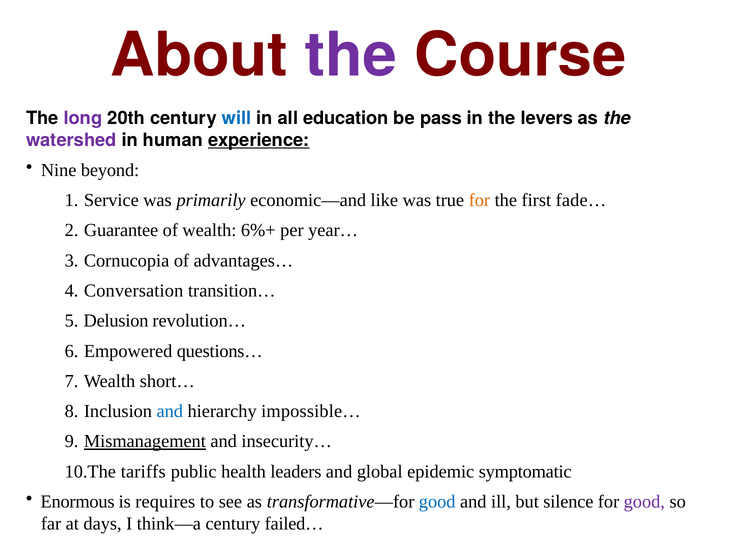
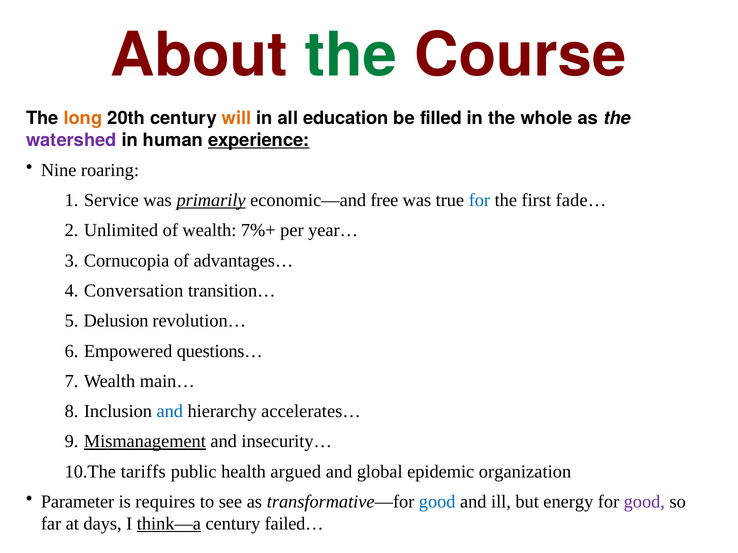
the colour: purple -> green (351, 55)
long colour: purple -> orange (83, 118)
will colour: blue -> orange (237, 118)
pass: pass -> filled (441, 118)
levers: levers -> whole (547, 118)
beyond: beyond -> roaring (110, 170)
primarily underline: none -> present (211, 201)
like: like -> free (384, 201)
for colour: orange -> blue (479, 201)
Guarantee: Guarantee -> Unlimited (121, 231)
6%+: 6%+ -> 7%+ (258, 231)
short…: short… -> main… (167, 381)
impossible…: impossible… -> accelerates… (311, 412)
leaders: leaders -> argued (296, 472)
symptomatic: symptomatic -> organization (525, 472)
Enormous: Enormous -> Parameter (78, 502)
silence: silence -> energy (568, 502)
think—a underline: none -> present (169, 524)
